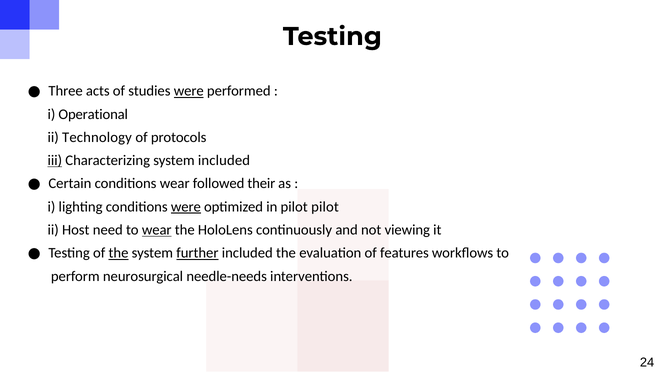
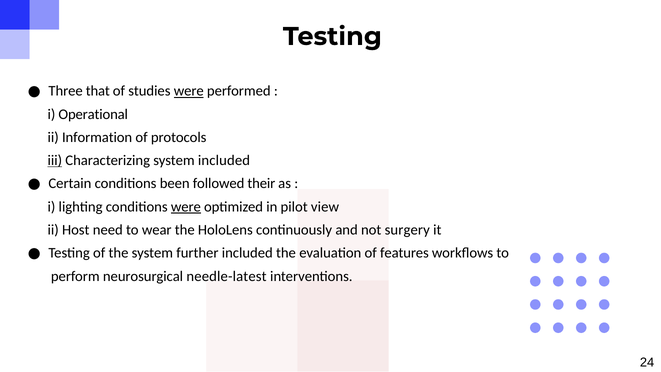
acts: acts -> that (98, 91)
Technology: Technology -> Information (97, 137)
conditions wear: wear -> been (175, 184)
pilot pilot: pilot -> view (325, 207)
wear underline: present -> none (157, 230)
viewing: viewing -> surgery (407, 230)
the underline: present -> none (119, 253)
further underline: present -> none (197, 253)
needle-needs: needle-needs -> needle-latest (227, 276)
